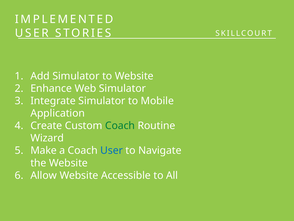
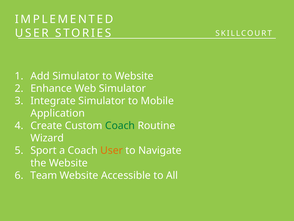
Make: Make -> Sport (44, 150)
User colour: blue -> orange (112, 150)
Allow: Allow -> Team (44, 175)
